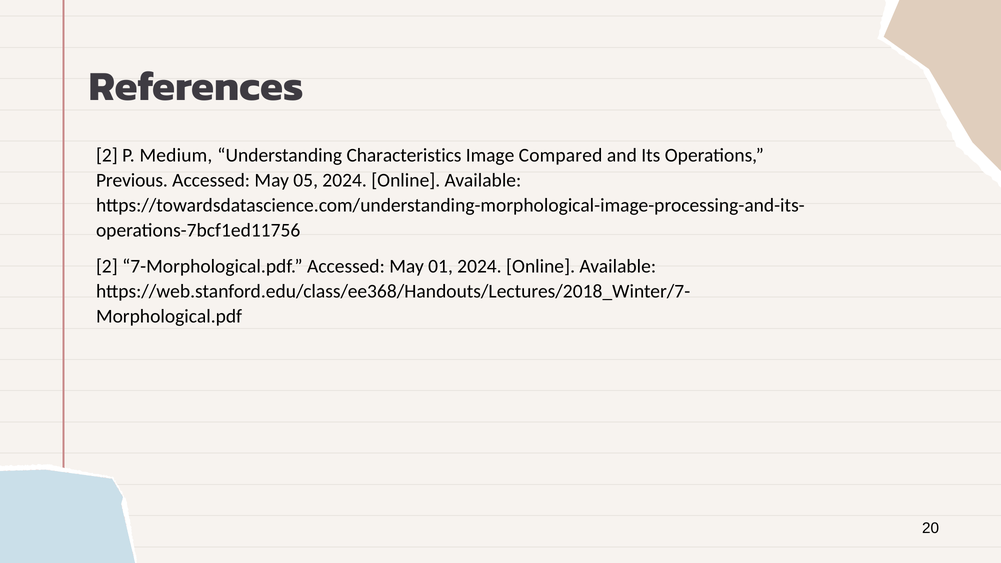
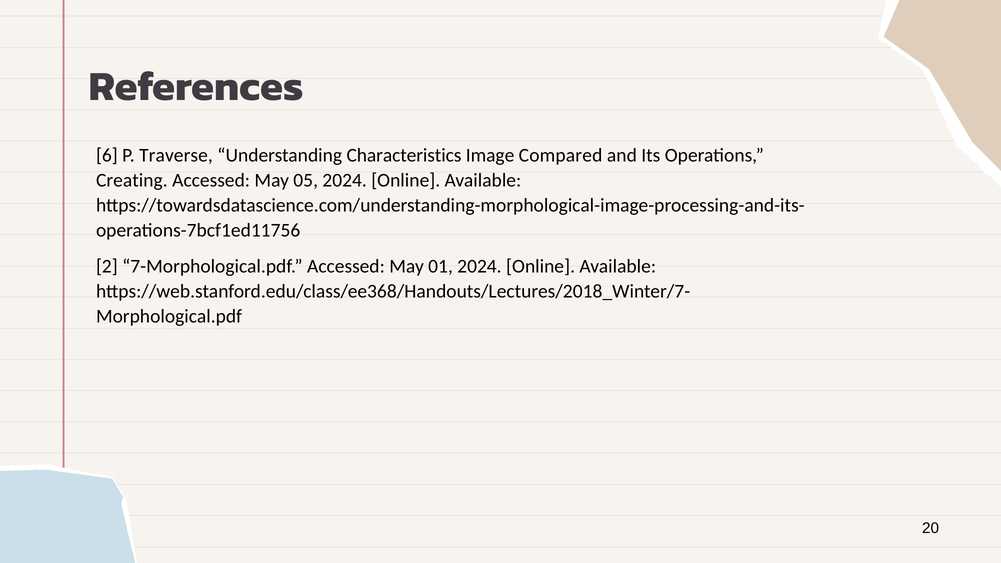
2: 2 -> 6 (107, 155)
Medium: Medium -> Traverse (176, 155)
Previous: Previous -> Creating (132, 180)
